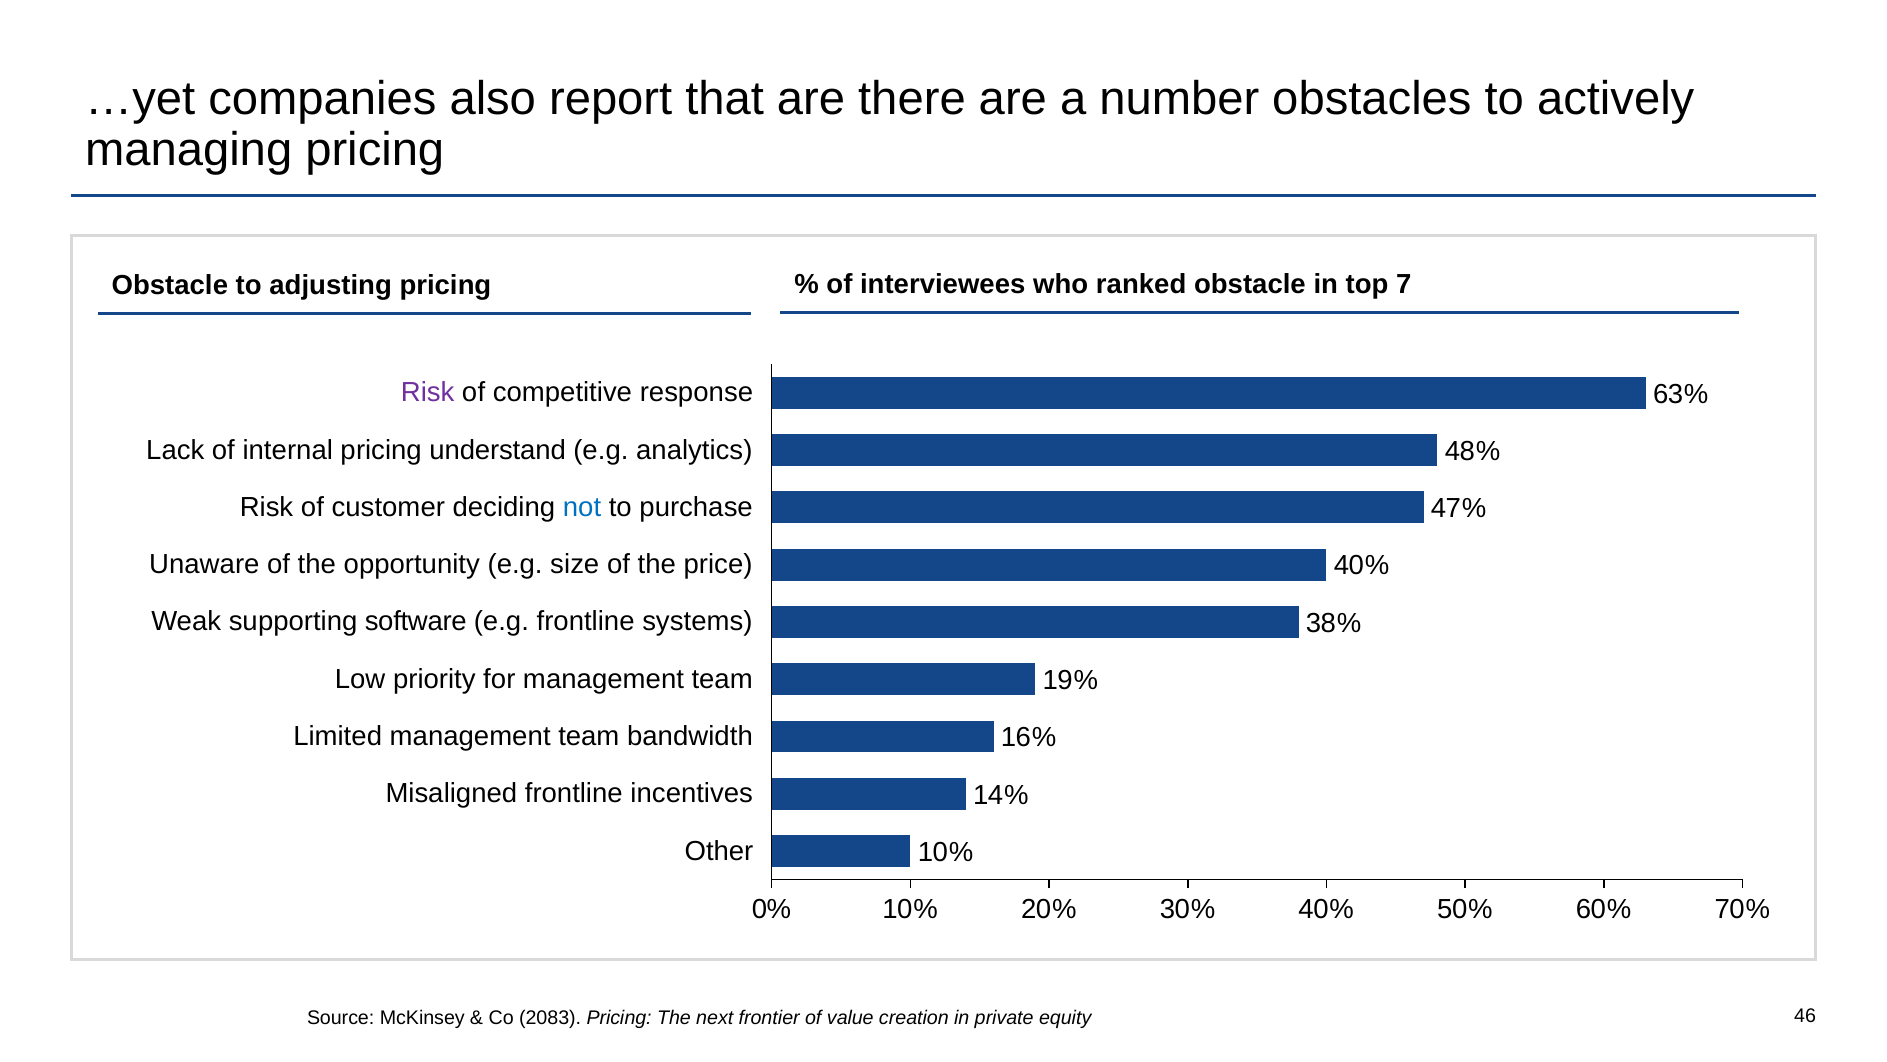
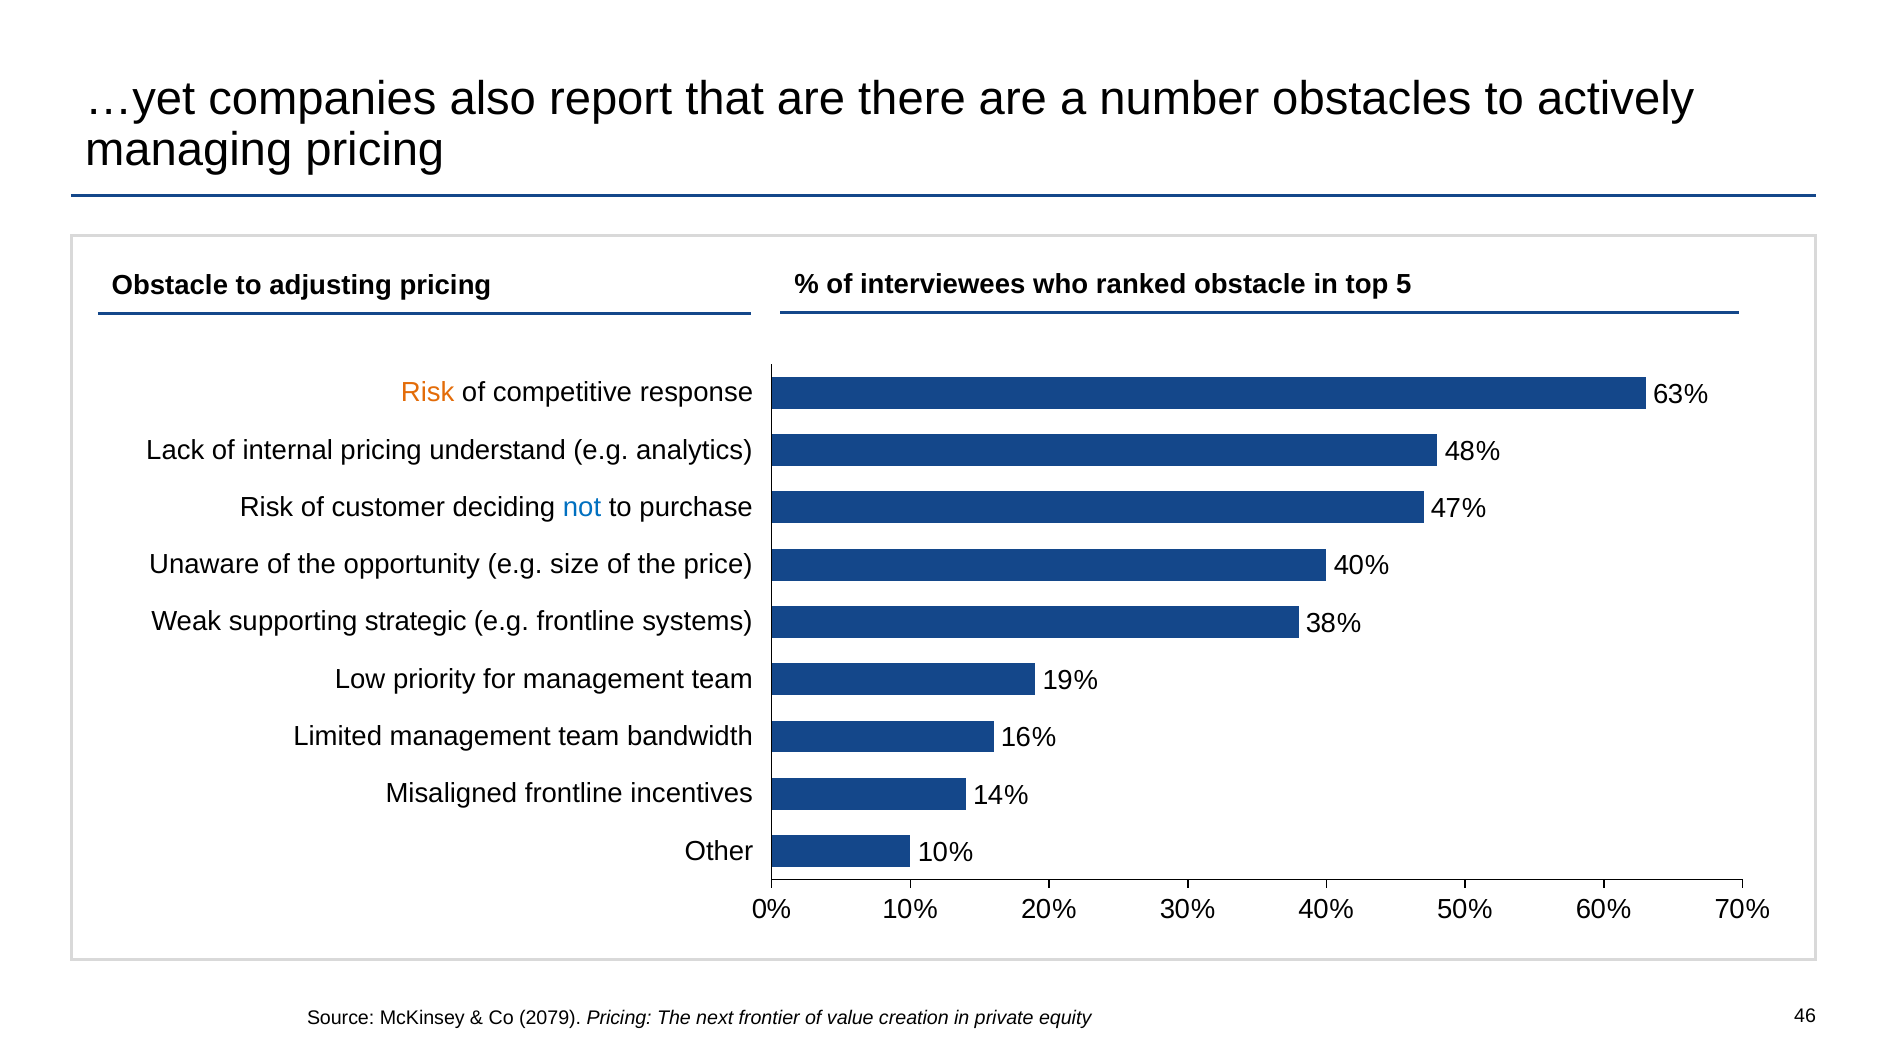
7: 7 -> 5 (1404, 284)
Risk colour: purple -> orange (428, 393)
software: software -> strategic (416, 622)
2083: 2083 -> 2079 (550, 1017)
